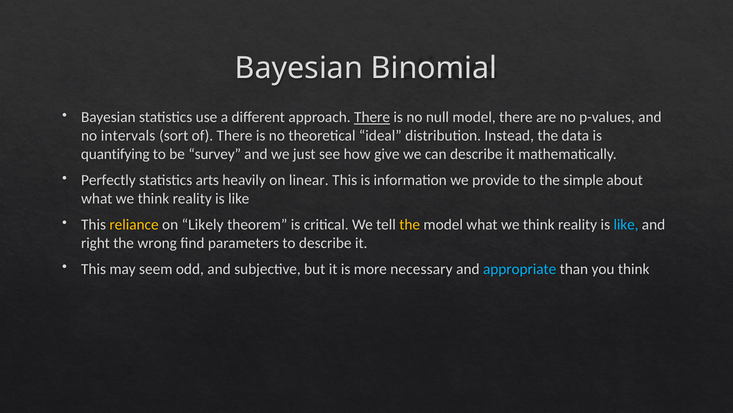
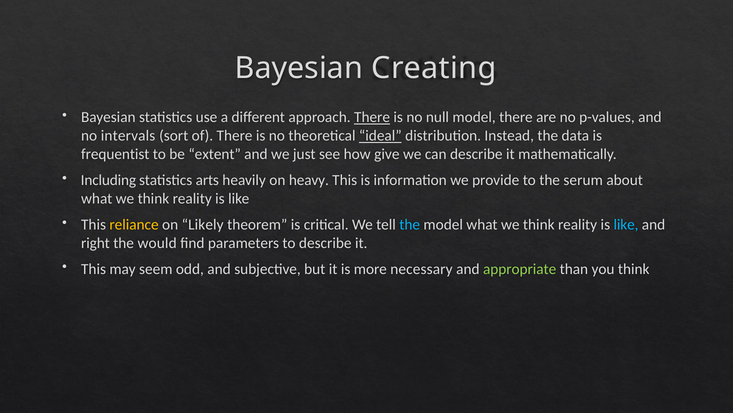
Binomial: Binomial -> Creating (434, 68)
ideal underline: none -> present (380, 136)
quantifying: quantifying -> frequentist (115, 154)
survey: survey -> extent (215, 154)
Perfectly: Perfectly -> Including (108, 180)
linear: linear -> heavy (309, 180)
simple: simple -> serum (583, 180)
the colour: yellow -> light blue (410, 224)
wrong: wrong -> would (157, 243)
appropriate colour: light blue -> light green (520, 269)
